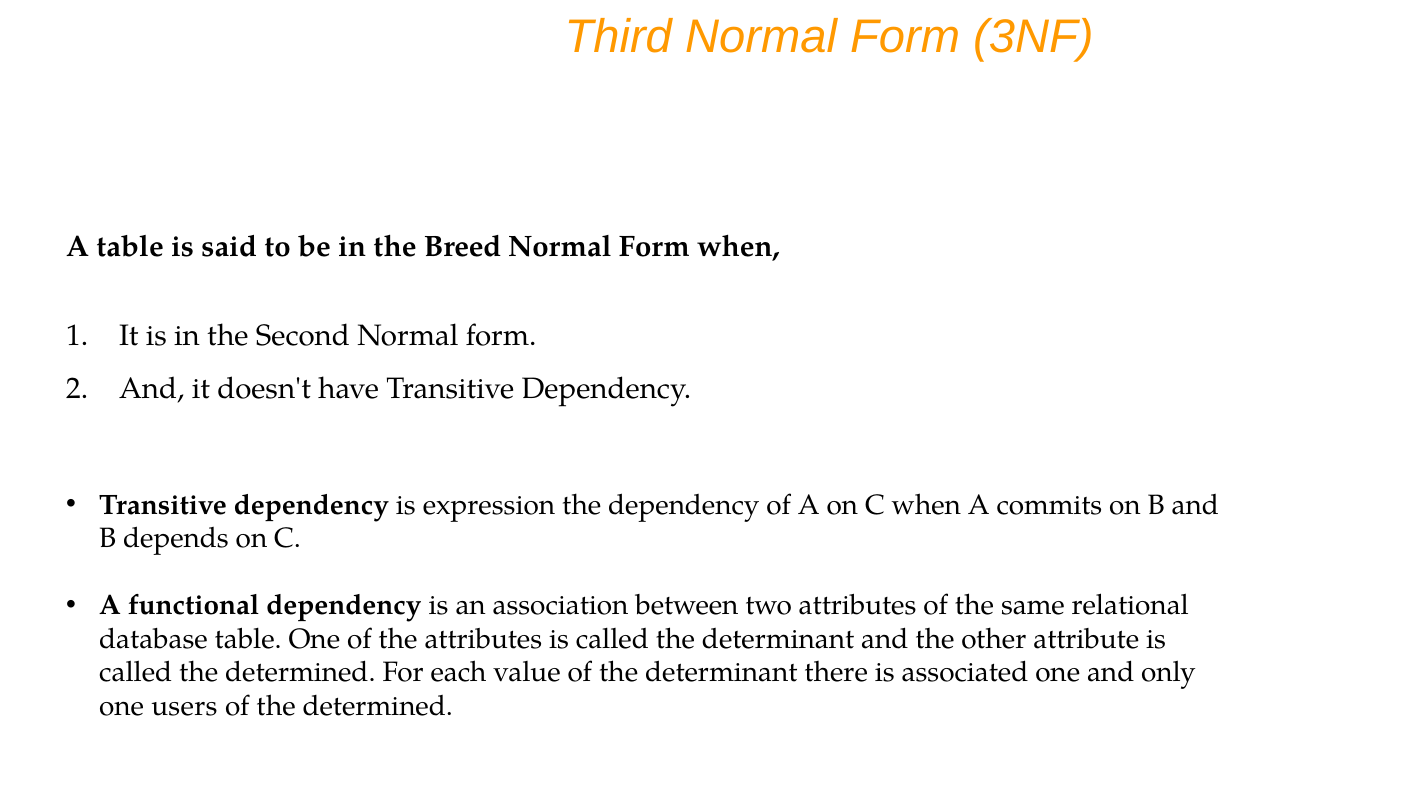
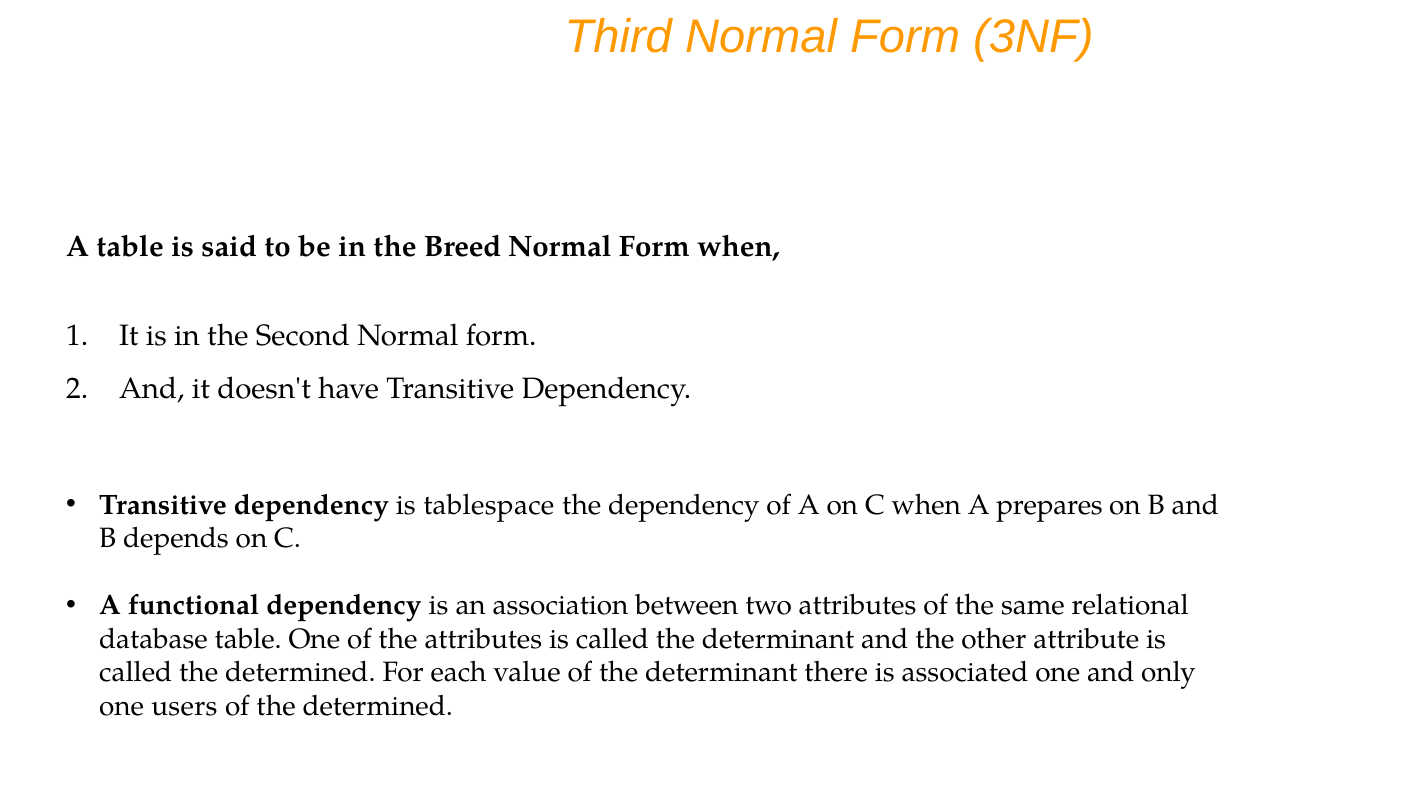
expression: expression -> tablespace (489, 505)
commits: commits -> prepares (1050, 505)
